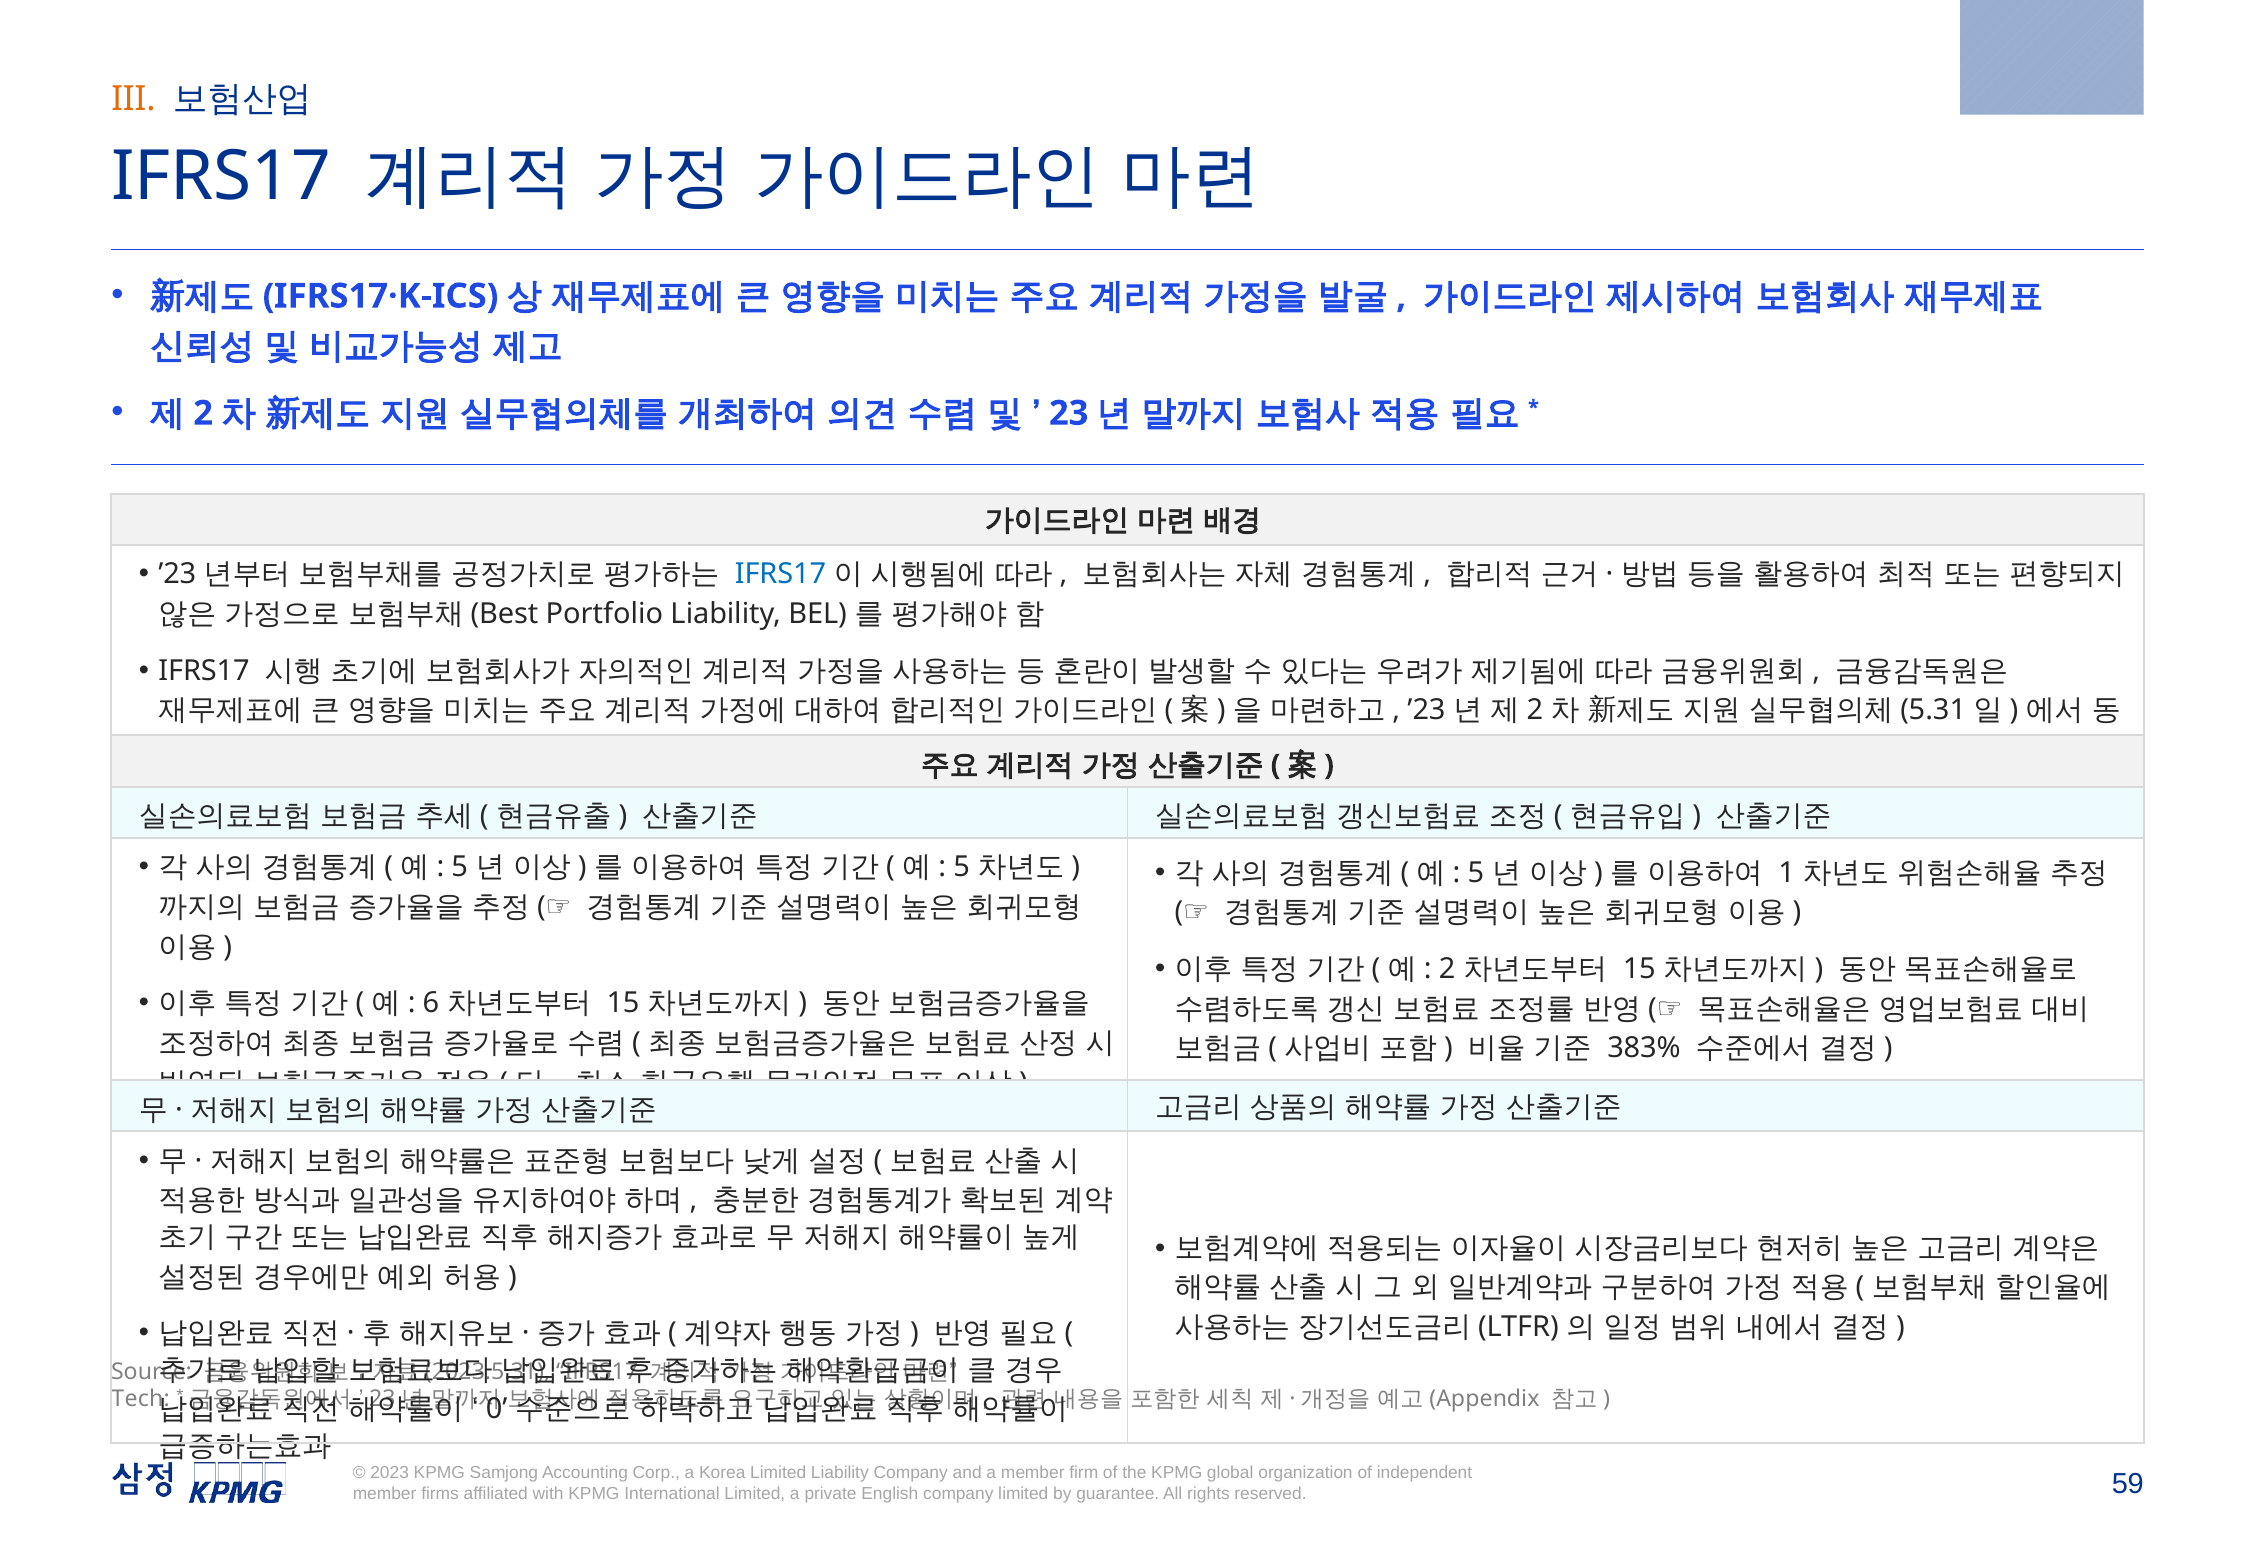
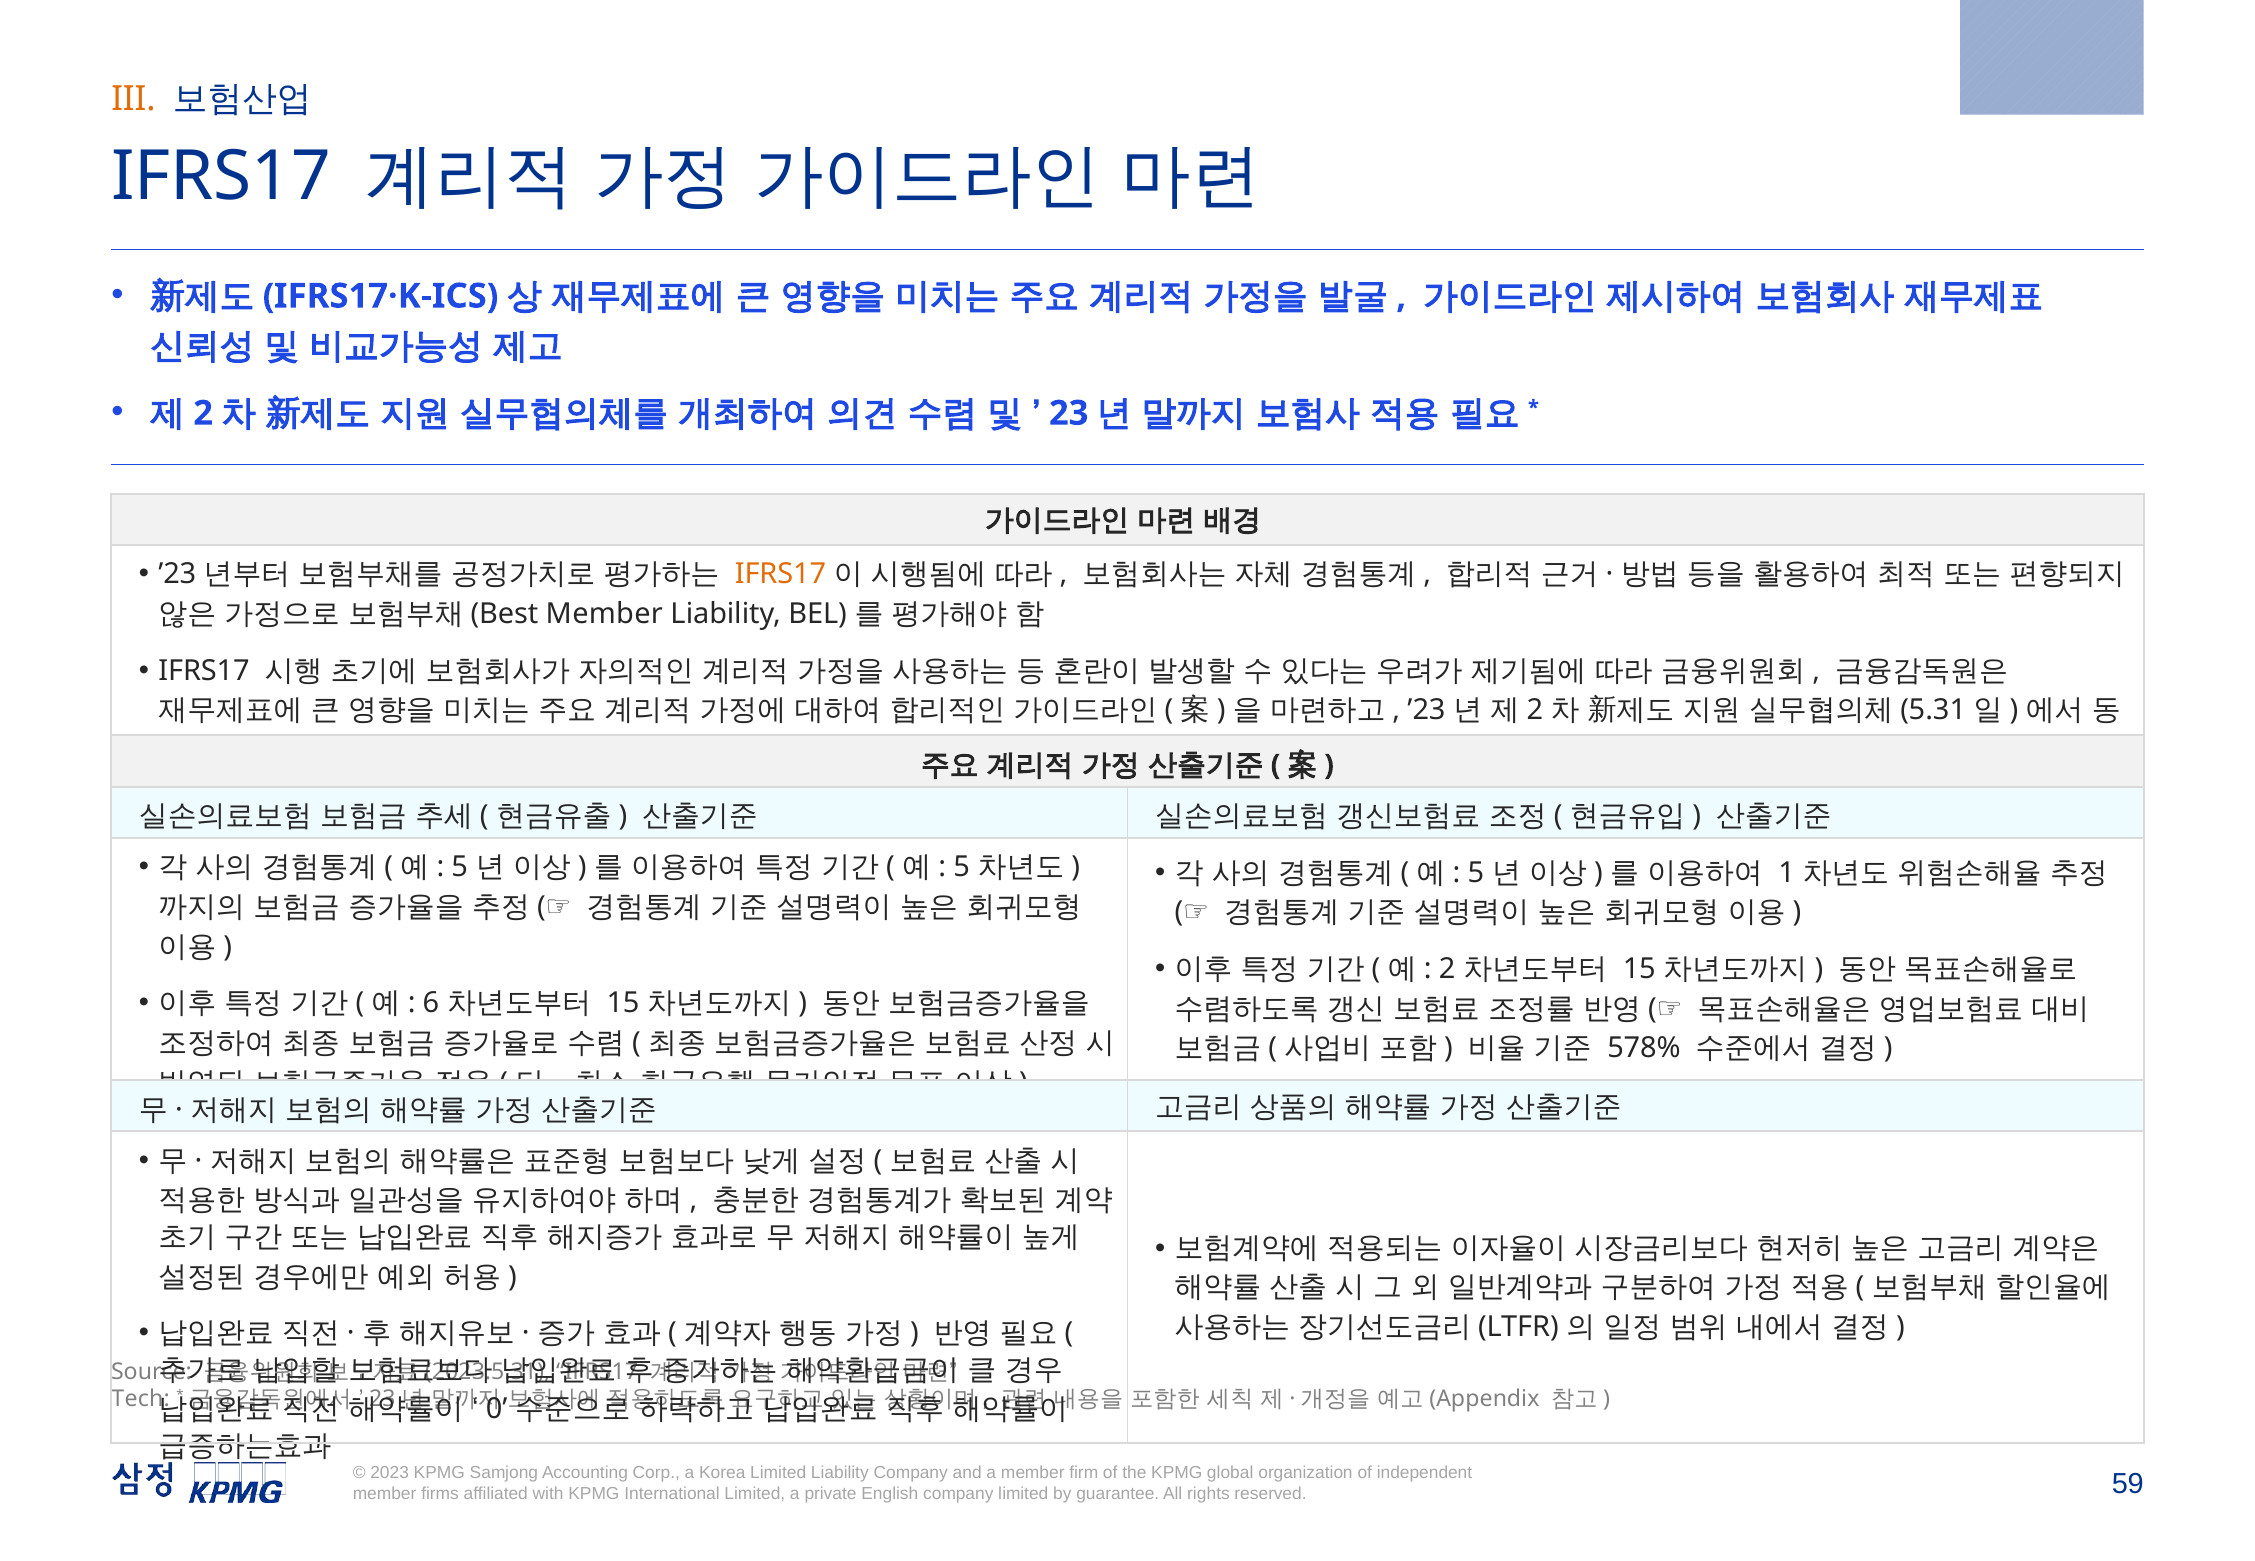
IFRS17 colour: blue -> orange (780, 574)
Portfolio: Portfolio -> Member (604, 614)
383%: 383% -> 578% (1644, 1049)
